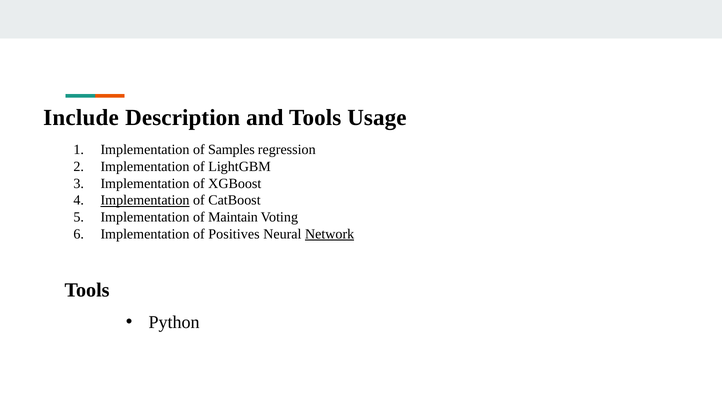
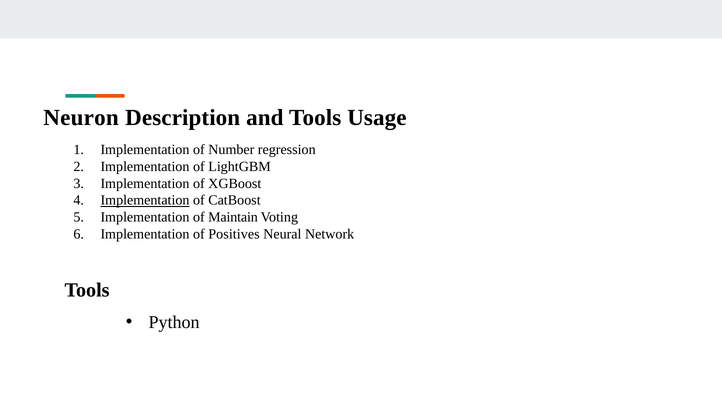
Include: Include -> Neuron (81, 118)
Samples: Samples -> Number (231, 150)
Network underline: present -> none (330, 234)
